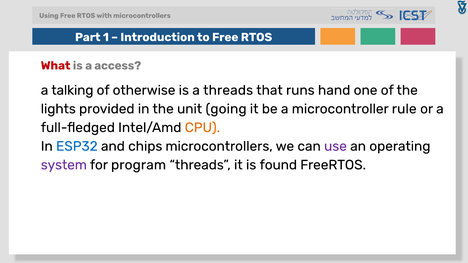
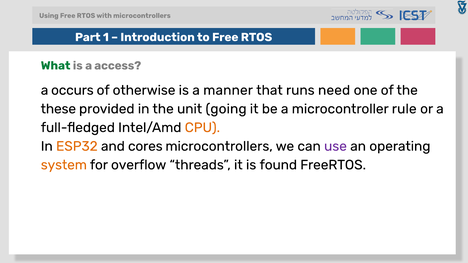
What colour: red -> green (56, 66)
talking: talking -> occurs (72, 90)
a threads: threads -> manner (228, 90)
hand: hand -> need (334, 90)
lights: lights -> these (58, 109)
ESP32 colour: blue -> orange (77, 146)
chips: chips -> cores (145, 146)
system colour: purple -> orange (64, 165)
program: program -> overflow (139, 165)
